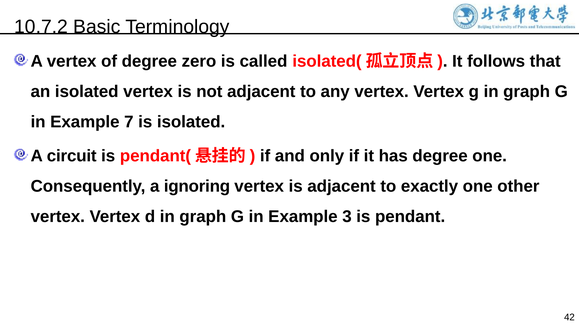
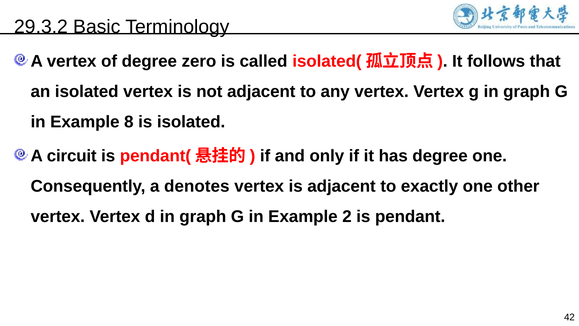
10.7.2: 10.7.2 -> 29.3.2 (41, 27)
7: 7 -> 8 (129, 122)
ignoring: ignoring -> denotes (197, 186)
3: 3 -> 2 (347, 216)
